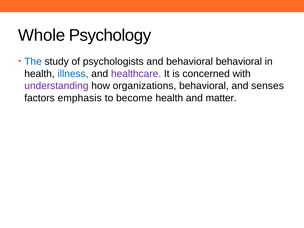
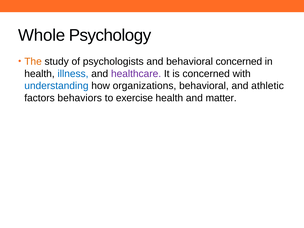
The colour: blue -> orange (33, 62)
behavioral behavioral: behavioral -> concerned (239, 62)
understanding colour: purple -> blue (56, 86)
senses: senses -> athletic (268, 86)
emphasis: emphasis -> behaviors (80, 98)
become: become -> exercise (134, 98)
